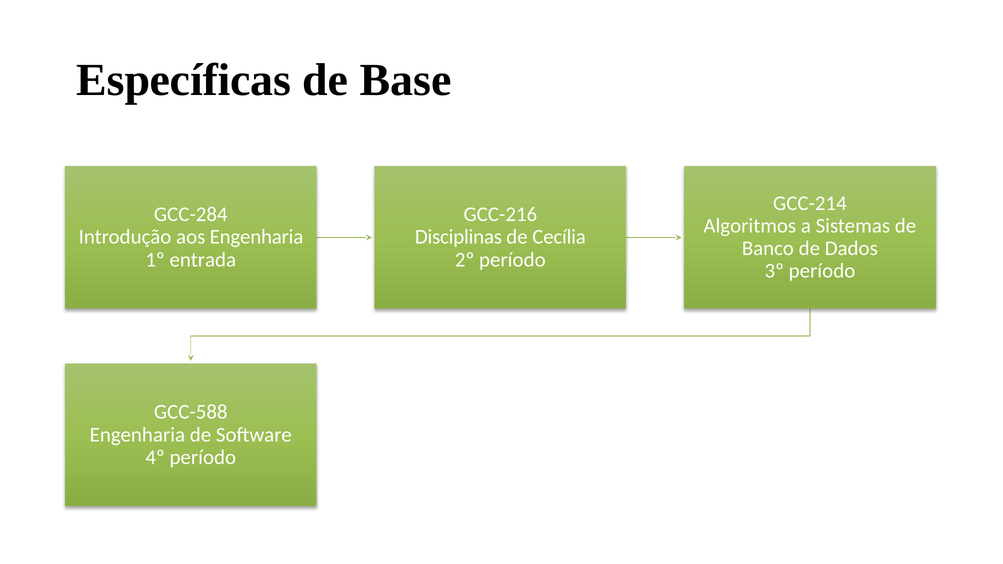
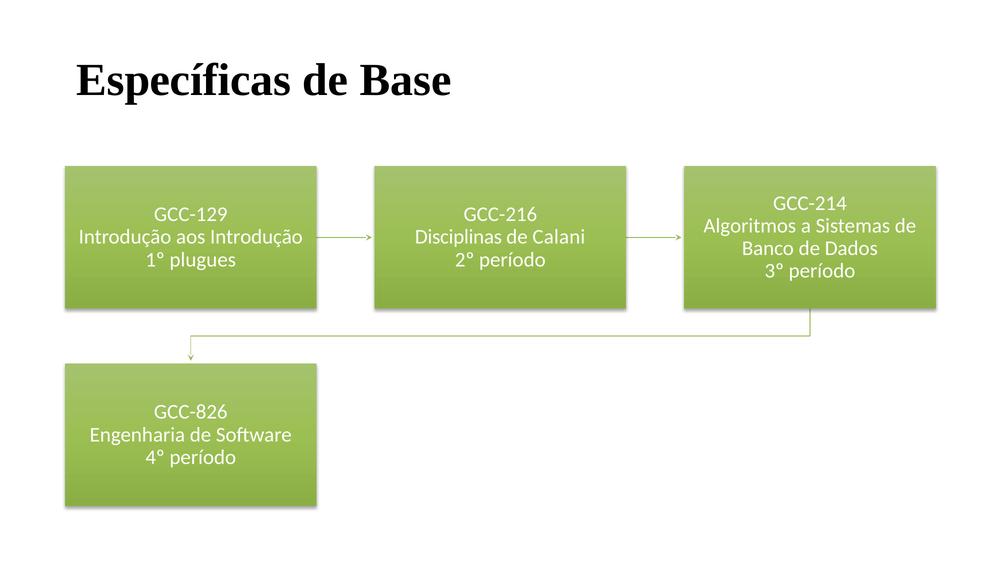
GCC-284: GCC-284 -> GCC-129 (191, 215)
aos Engenharia: Engenharia -> Introdução (256, 237)
Cecília: Cecília -> Calani (559, 237)
entrada: entrada -> plugues (203, 260)
GCC-588: GCC-588 -> GCC-826 (191, 412)
